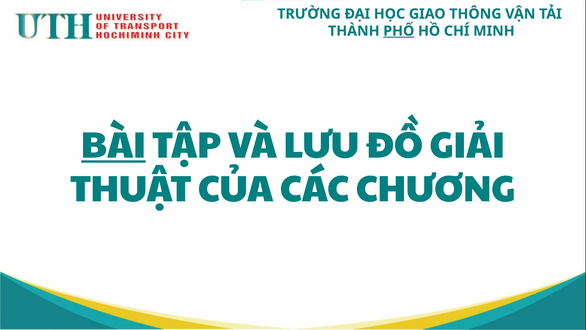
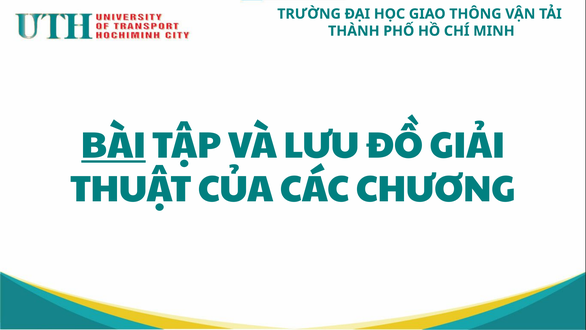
PHỐ underline: present -> none (399, 31)
